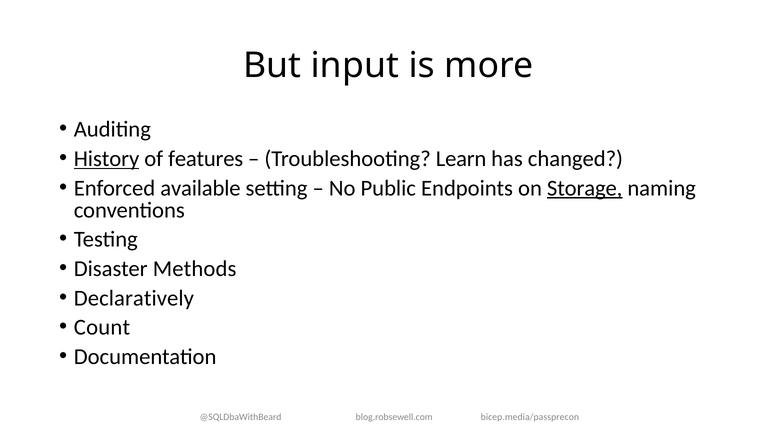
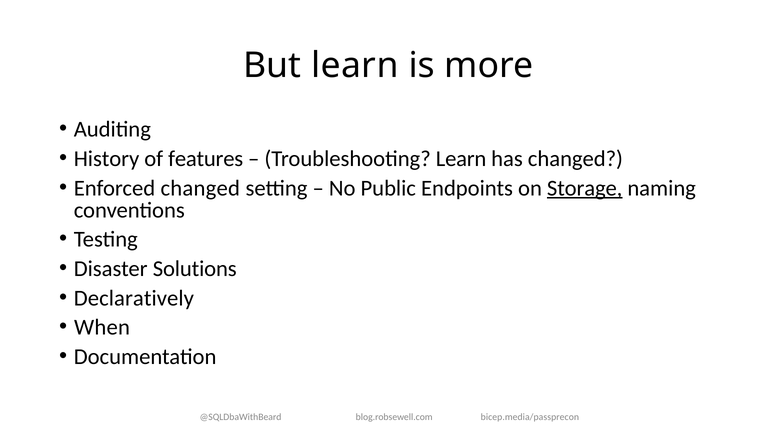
But input: input -> learn (355, 65)
History underline: present -> none (107, 159)
Enforced available: available -> changed (200, 188)
Methods: Methods -> Solutions (195, 269)
Count: Count -> When (102, 327)
